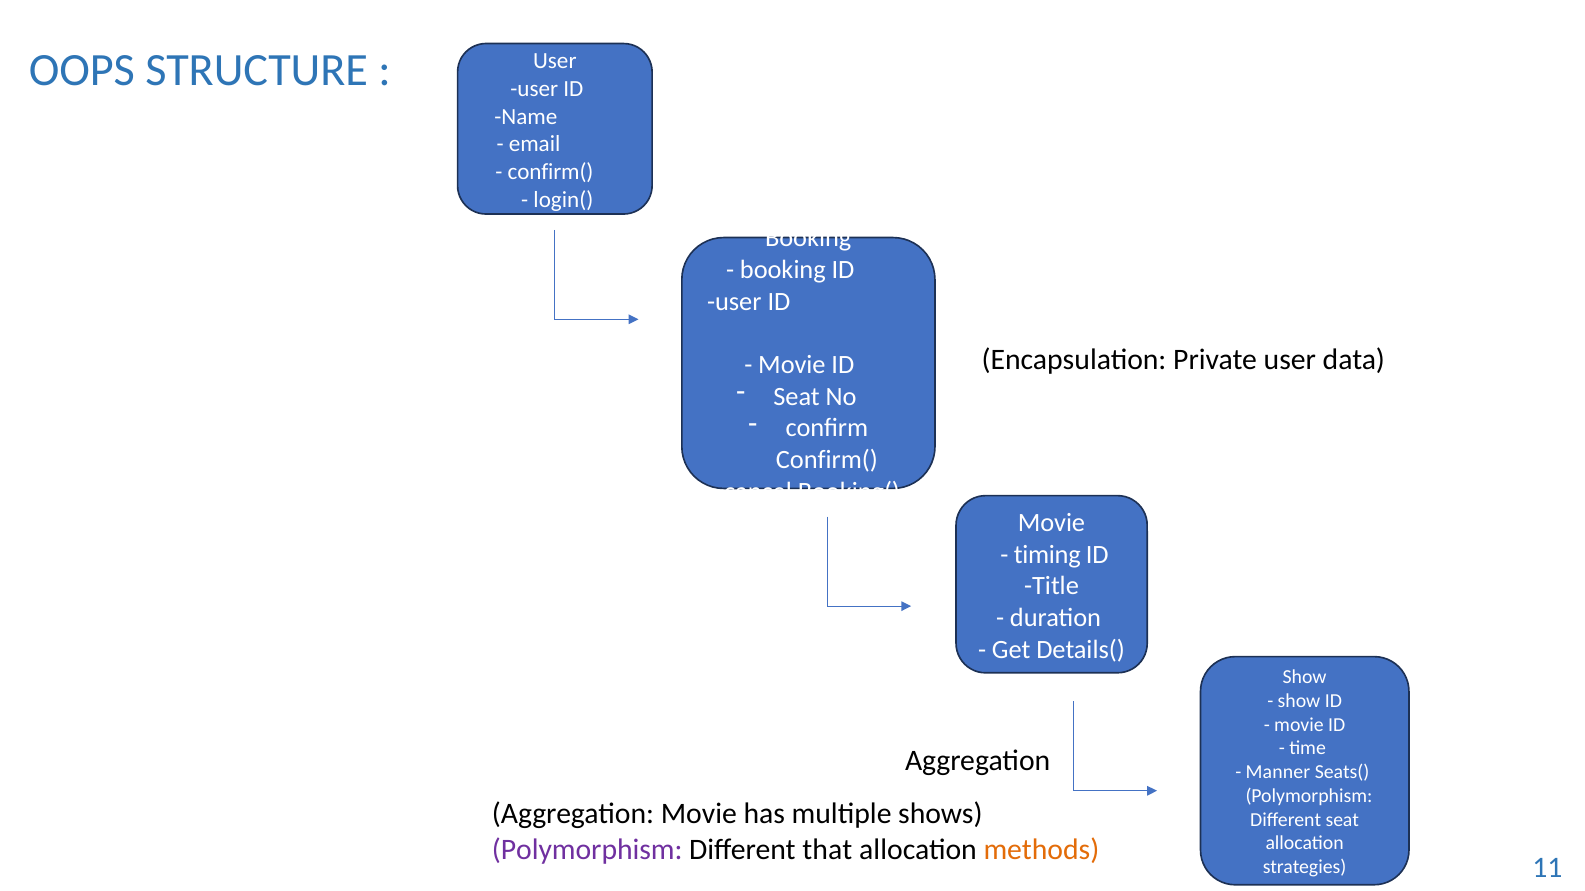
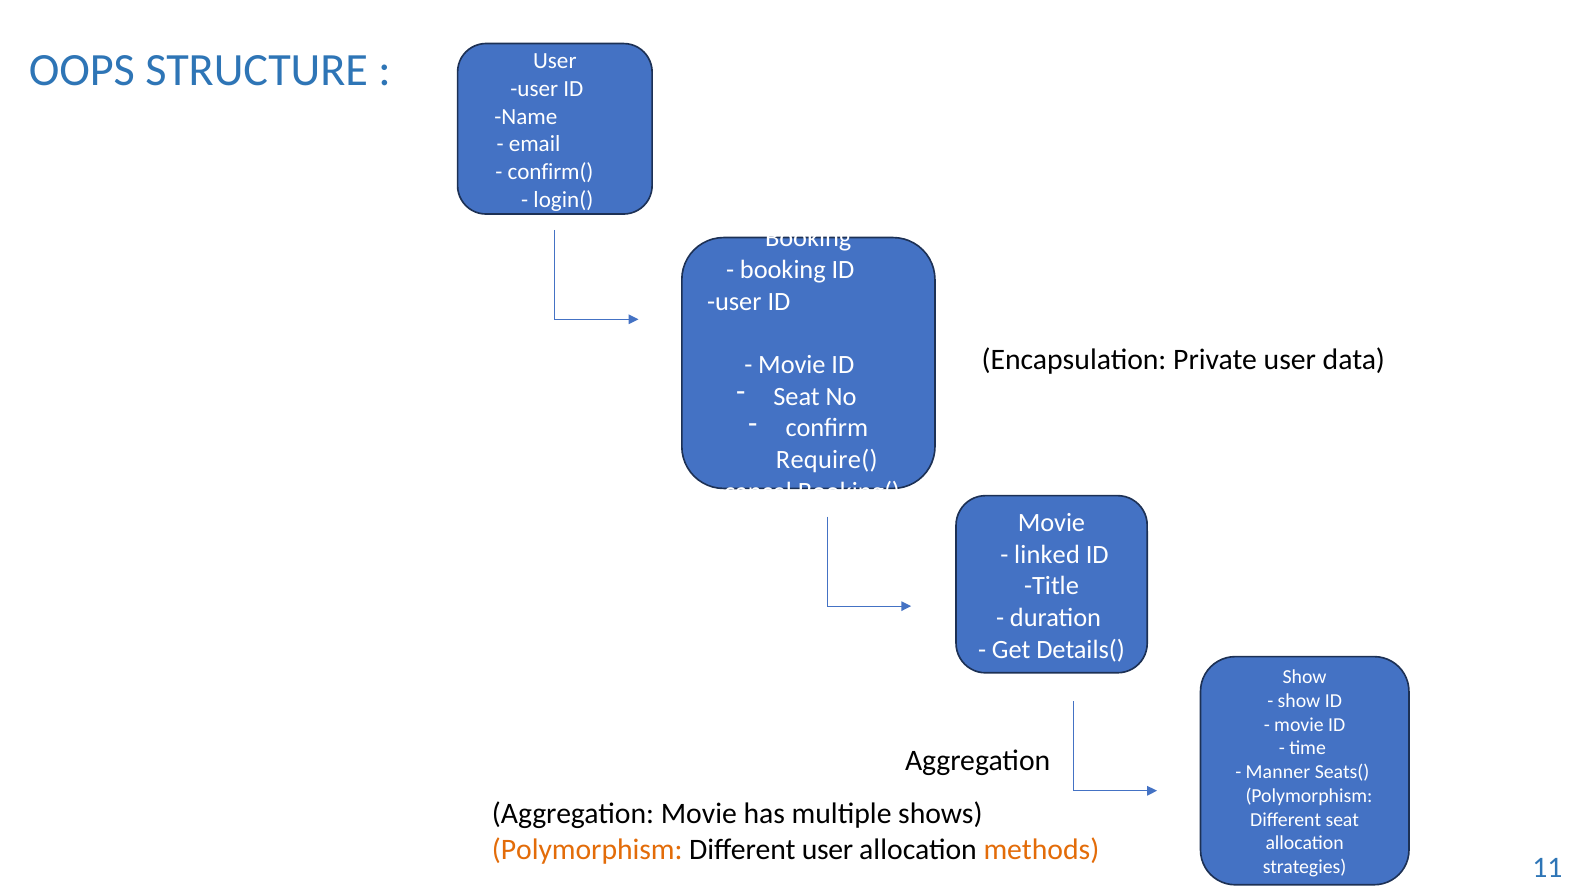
Confirm(: Confirm( -> Require( (827, 460)
timing: timing -> linked (1047, 555)
Polymorphism colour: purple -> orange (587, 850)
Different that: that -> user (828, 850)
